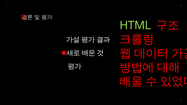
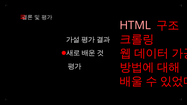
HTML colour: light green -> pink (135, 25)
